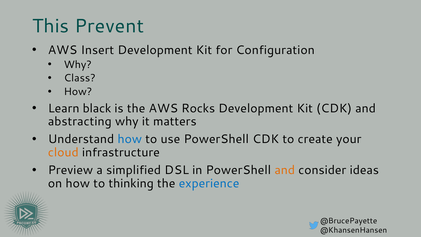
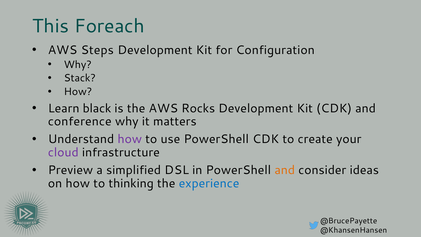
Prevent: Prevent -> Foreach (109, 26)
Insert: Insert -> Steps (97, 50)
Class: Class -> Stack (80, 78)
abstracting: abstracting -> conference (80, 122)
how colour: blue -> purple (130, 139)
cloud colour: orange -> purple (63, 152)
